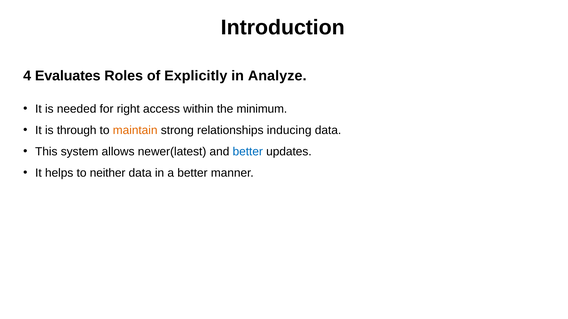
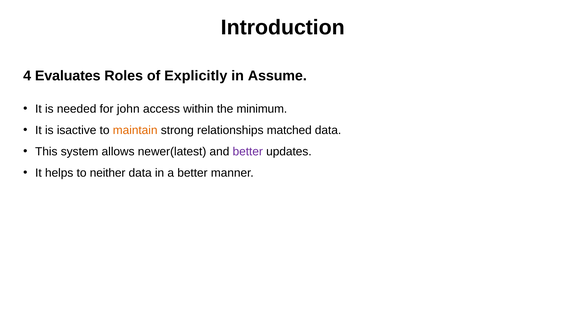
Analyze: Analyze -> Assume (277, 76)
right: right -> john (128, 109)
through: through -> isactive (77, 131)
inducing: inducing -> matched (289, 131)
better colour: blue -> purple (248, 152)
